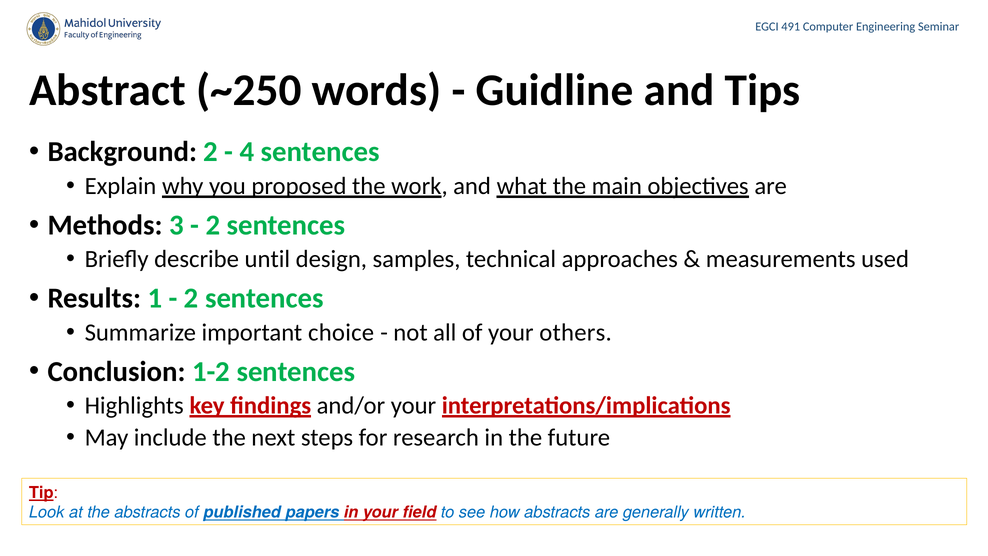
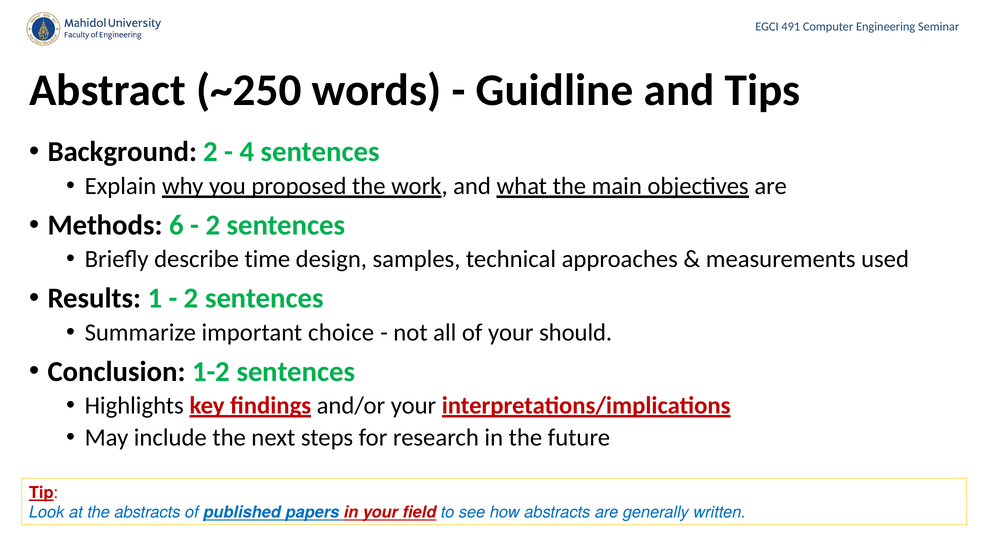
3: 3 -> 6 (177, 225)
until: until -> time (267, 259)
others: others -> should (576, 332)
